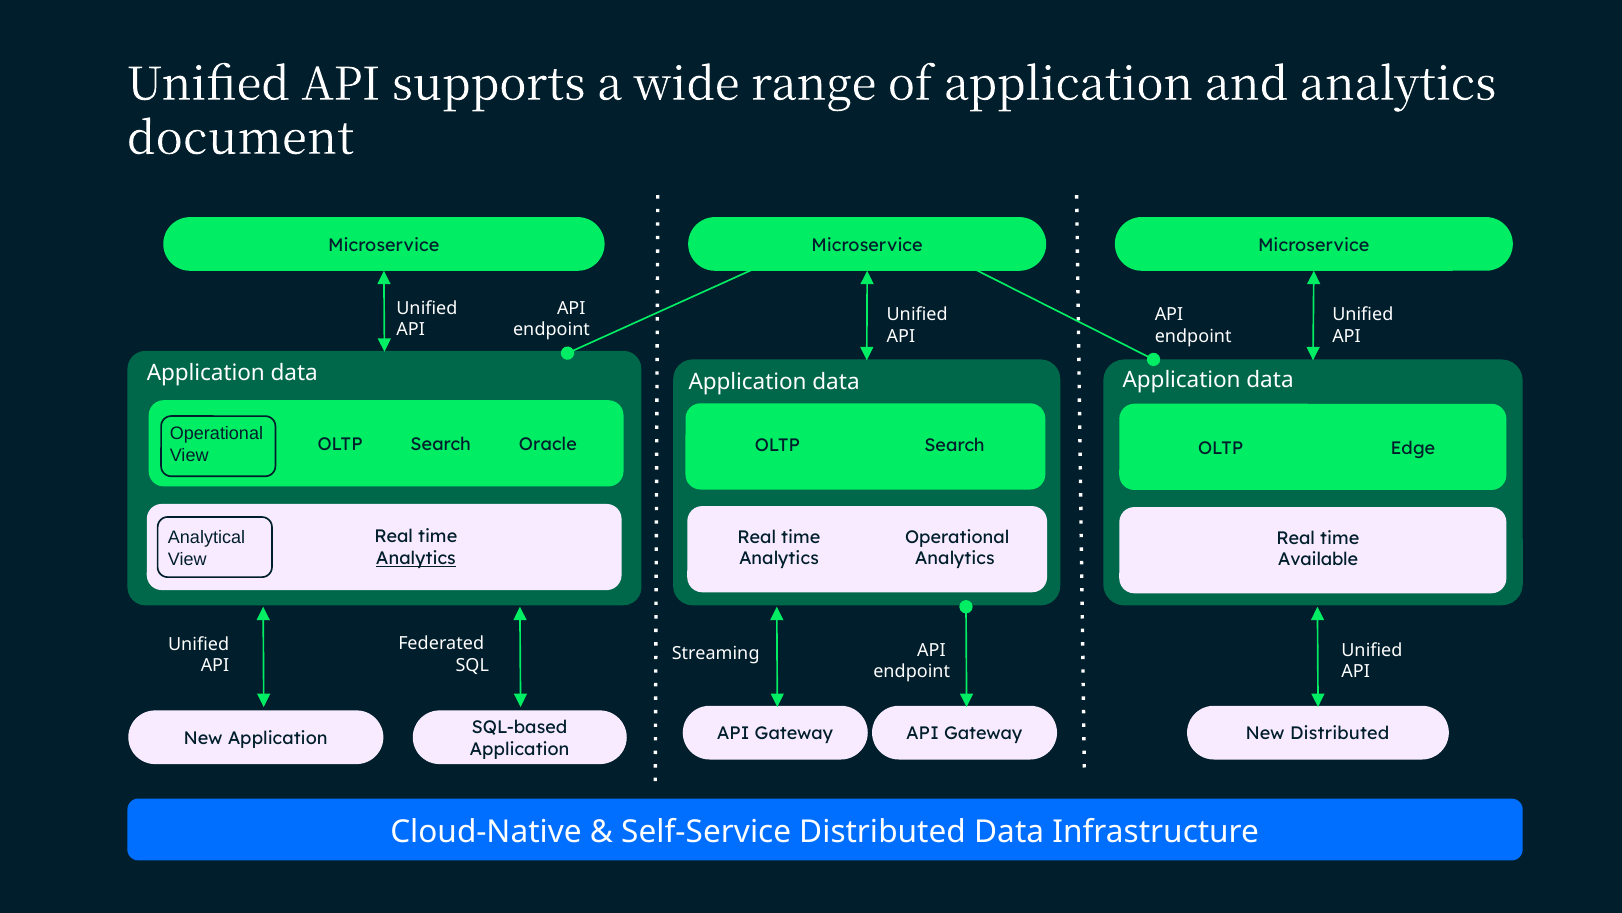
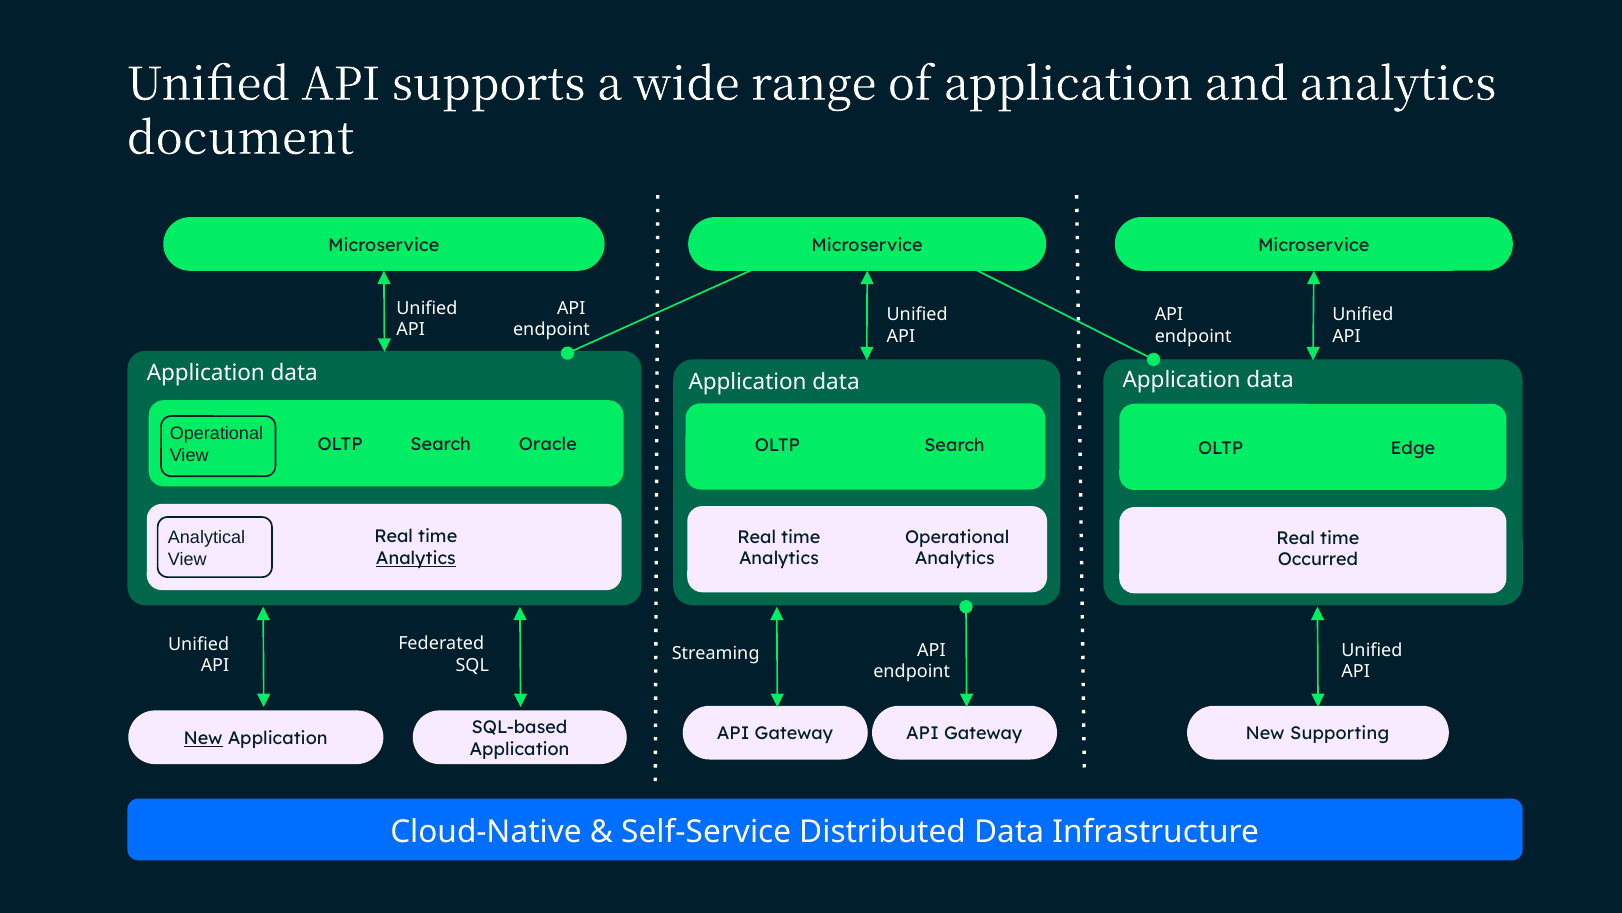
Available: Available -> Occurred (1318, 560)
New Distributed: Distributed -> Supporting (1340, 733)
New underline: none -> present (203, 738)
